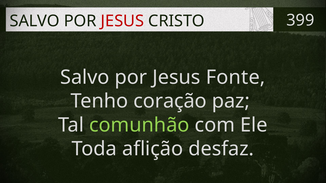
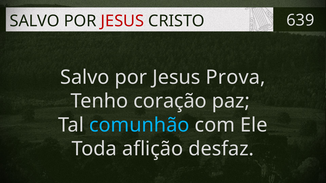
399: 399 -> 639 (300, 20)
Fonte: Fonte -> Prova (236, 77)
comunhão colour: light green -> light blue (139, 125)
